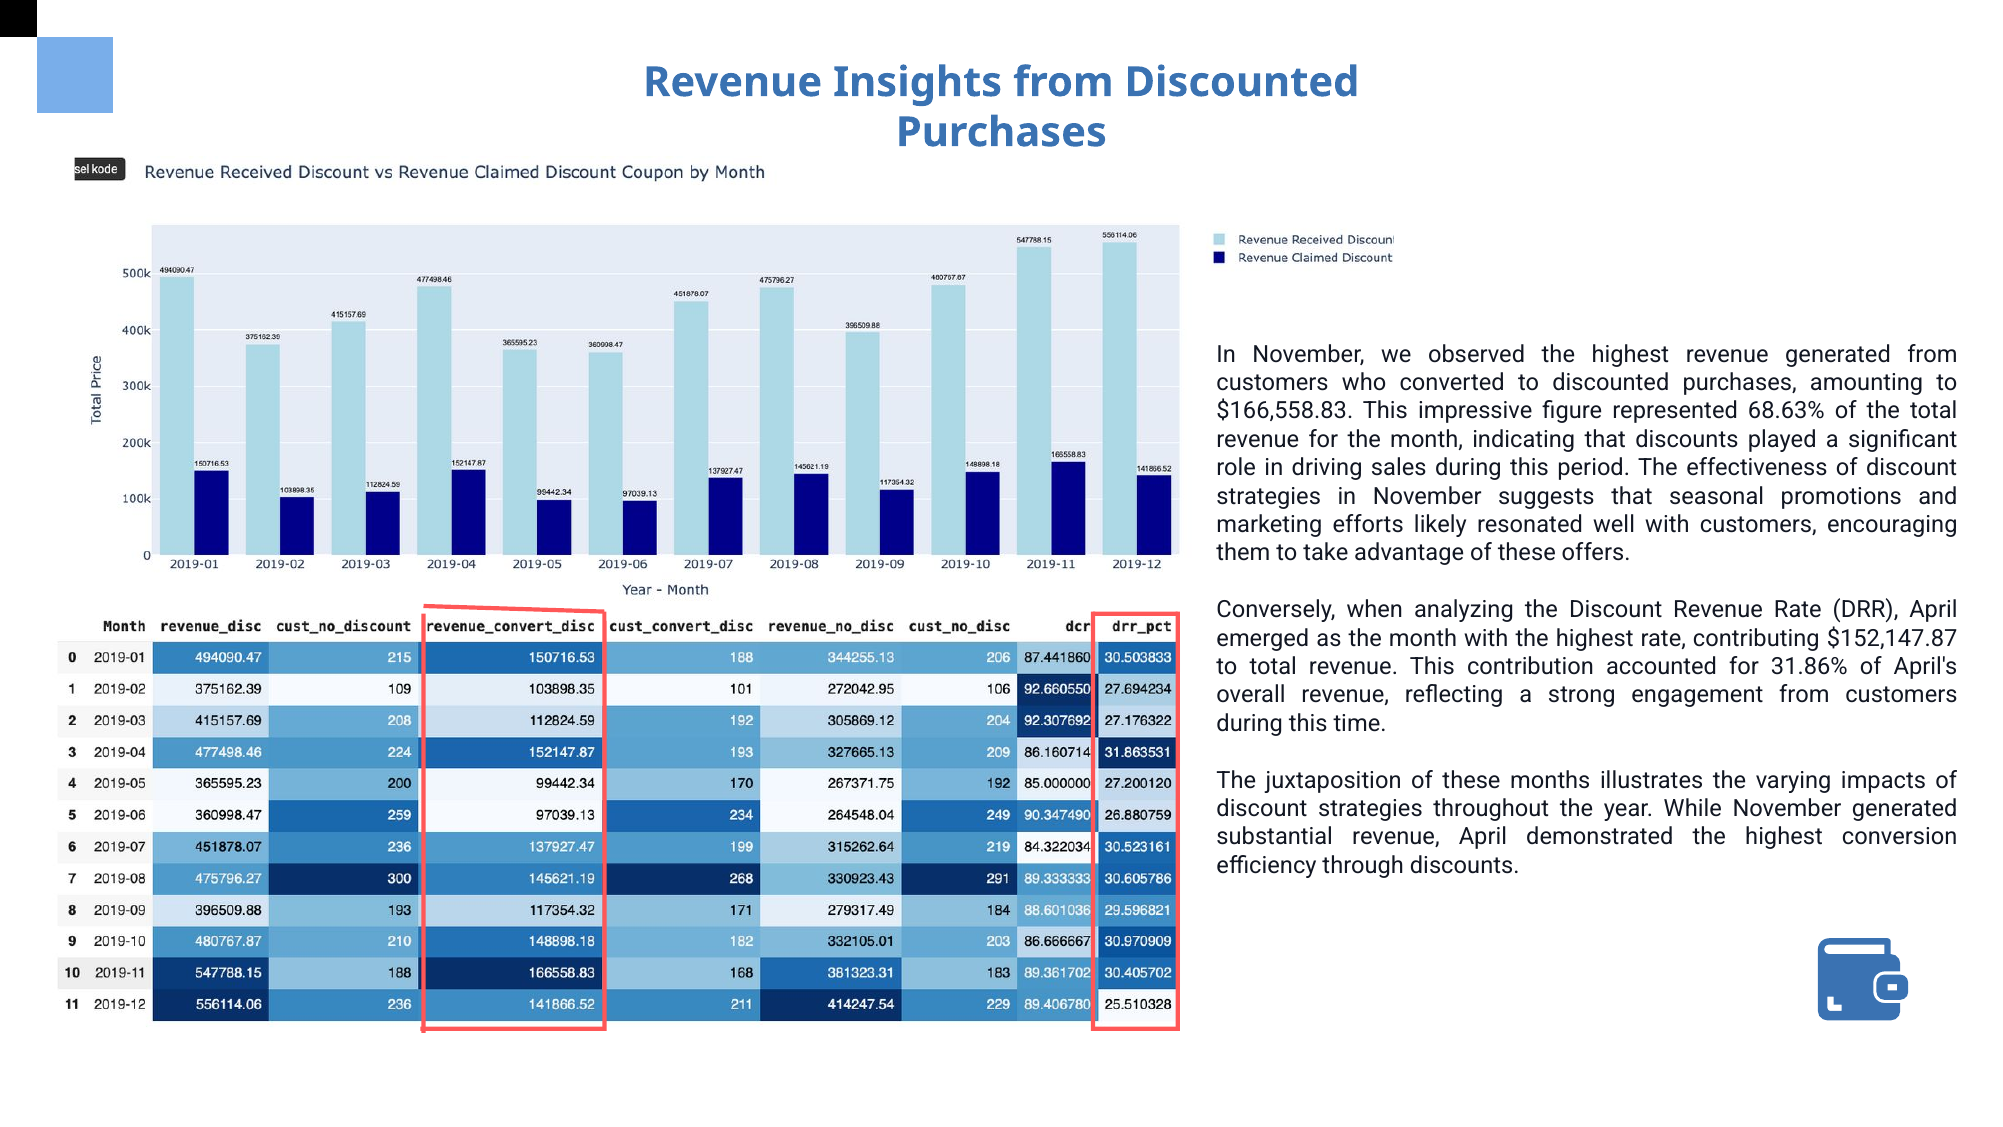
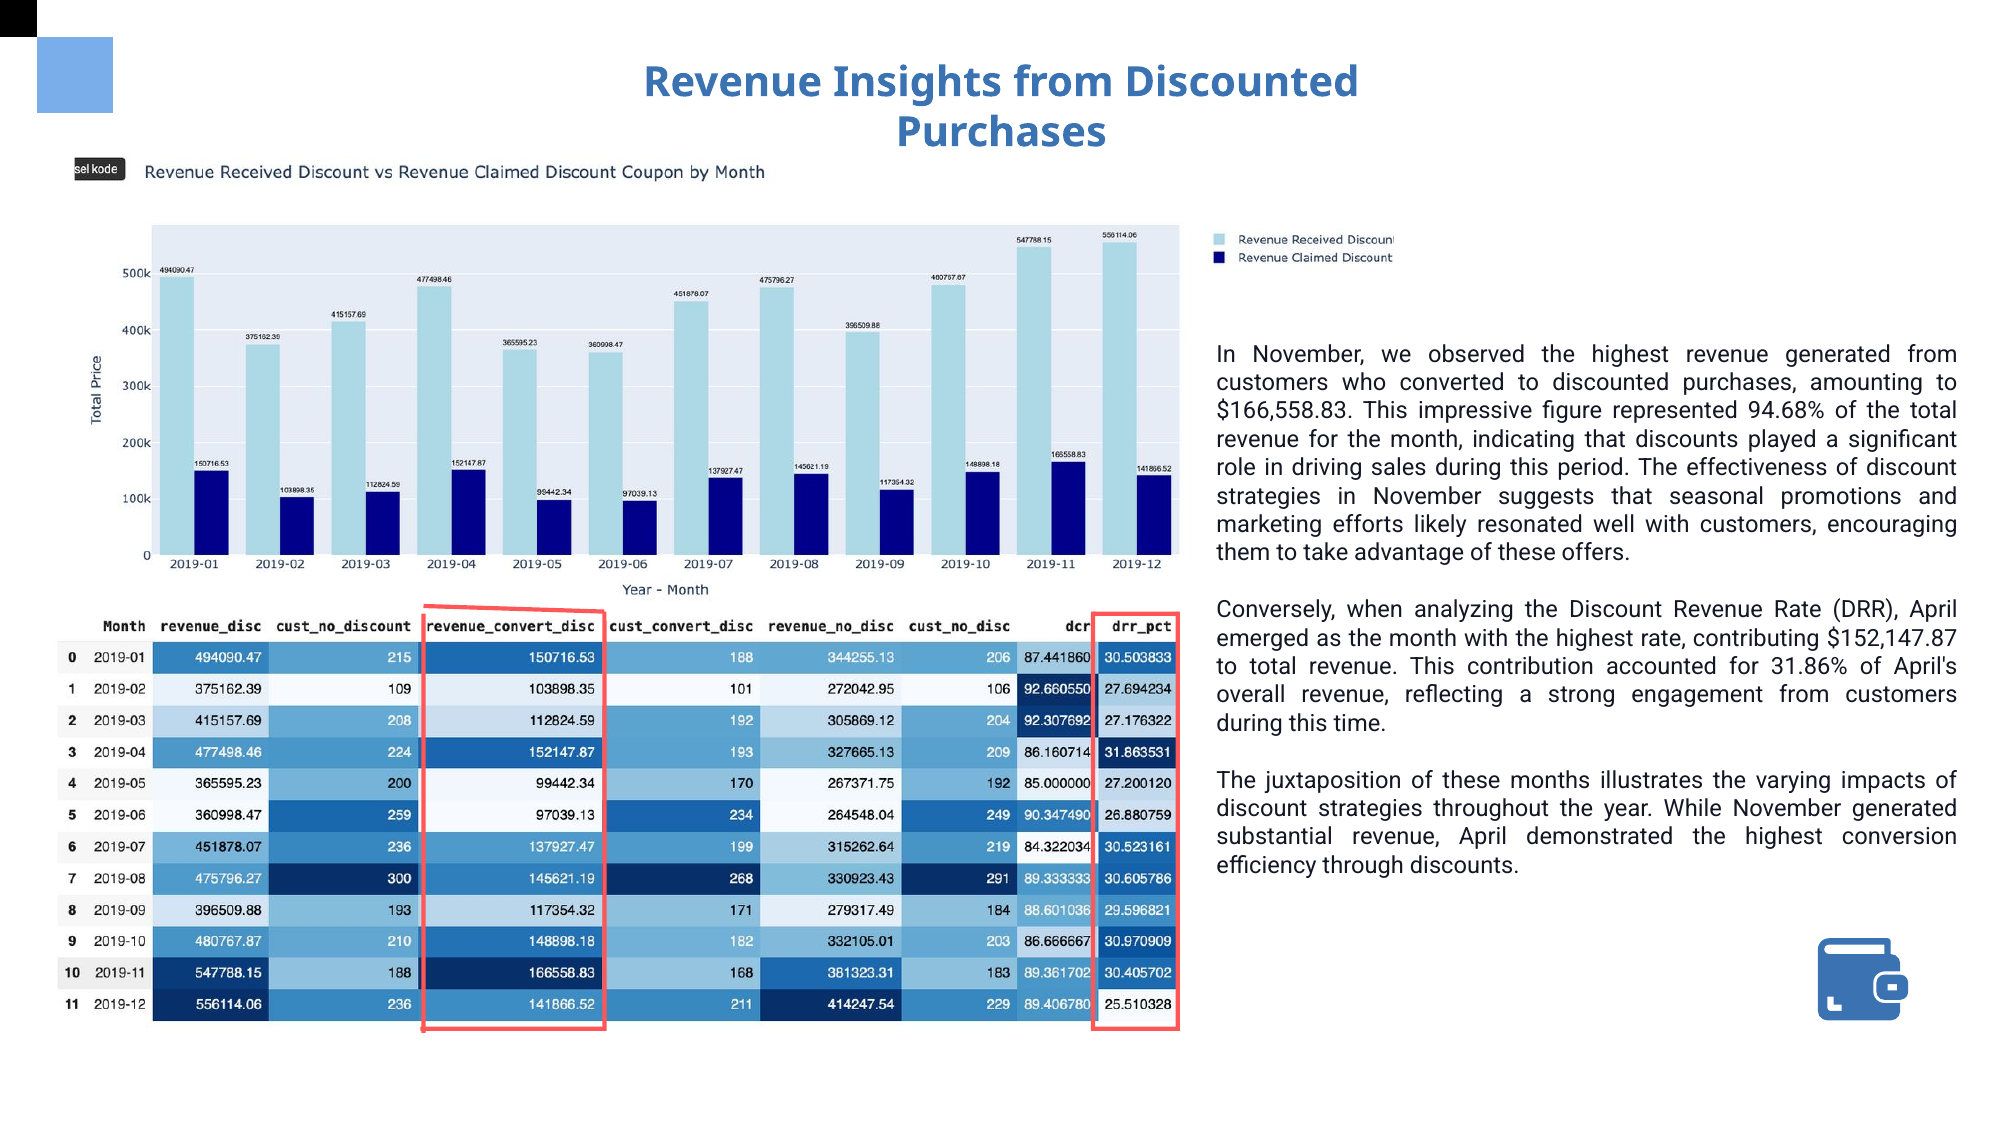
68.63%: 68.63% -> 94.68% (1786, 411)
